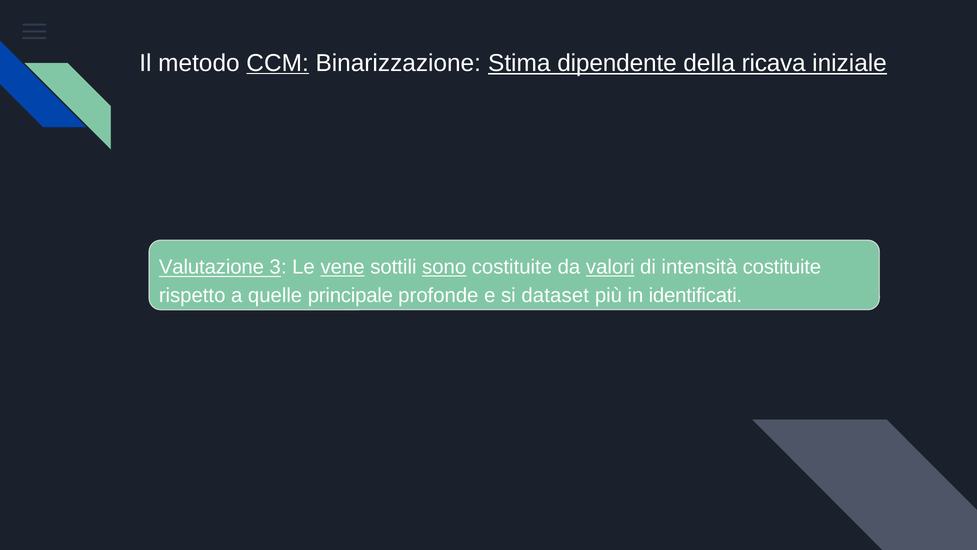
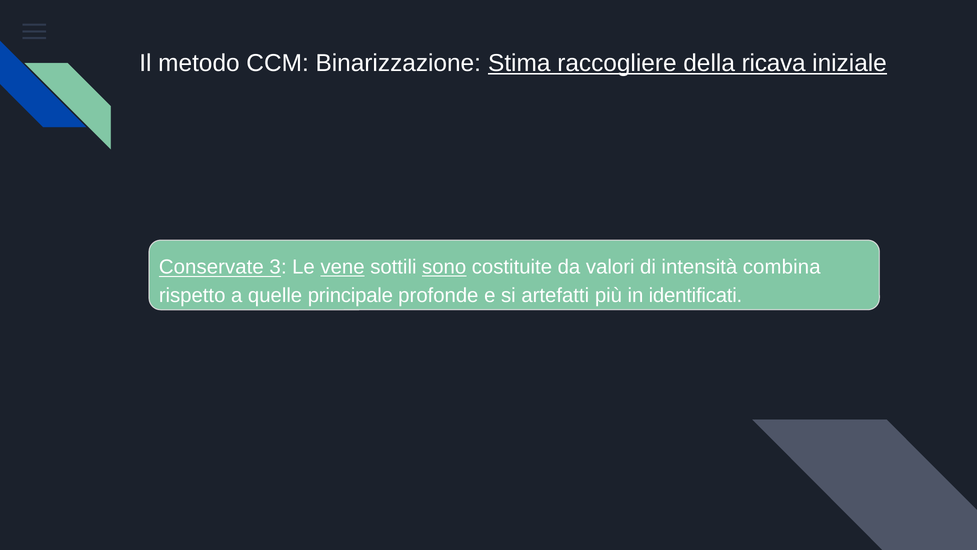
CCM underline: present -> none (278, 63)
dipendente: dipendente -> raccogliere (617, 63)
Valutazione: Valutazione -> Conservate (211, 267)
valori underline: present -> none (610, 267)
intensità costituite: costituite -> combina (782, 267)
dataset: dataset -> artefatti (555, 295)
